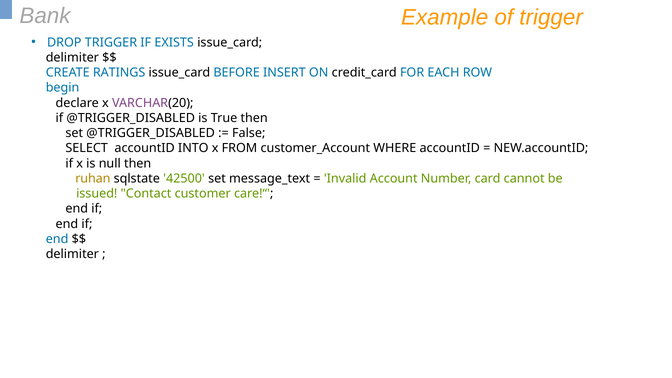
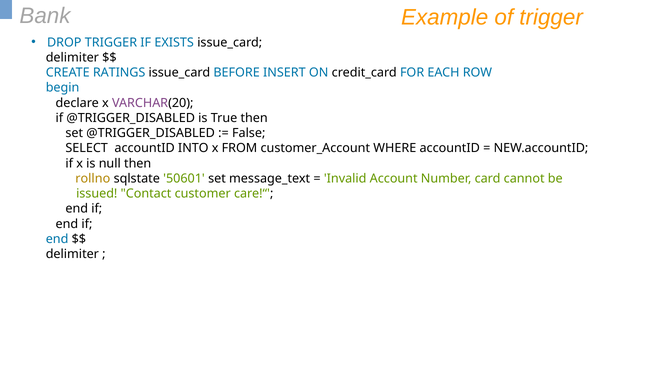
ruhan: ruhan -> rollno (93, 179)
42500: 42500 -> 50601 (184, 179)
